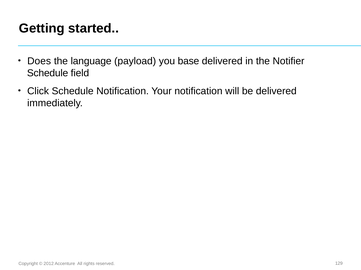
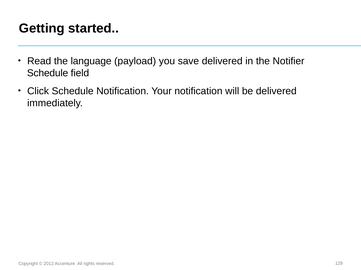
Does: Does -> Read (39, 61)
base: base -> save (188, 61)
